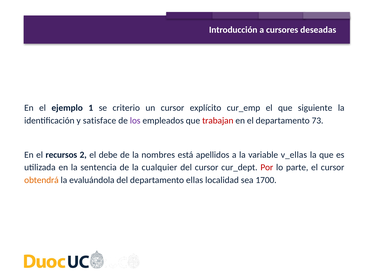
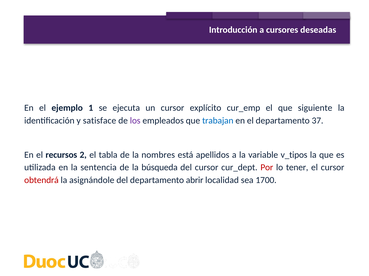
criterio: criterio -> ejecuta (126, 108)
trabajan colour: red -> blue (218, 121)
73: 73 -> 37 (318, 121)
debe: debe -> tabla (108, 155)
v_ellas: v_ellas -> v_tipos (294, 155)
cualquier: cualquier -> búsqueda (160, 168)
parte: parte -> tener (297, 168)
obtendrá colour: orange -> red (41, 181)
evaluándola: evaluándola -> asignándole (92, 181)
ellas: ellas -> abrir (195, 181)
